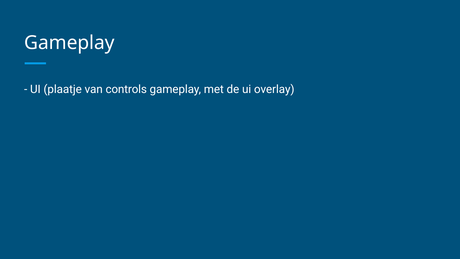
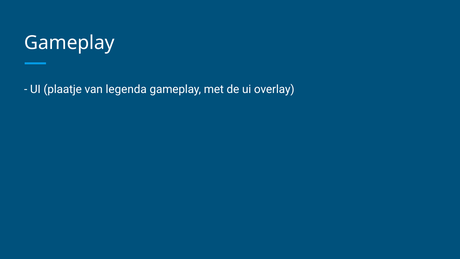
controls: controls -> legenda (126, 89)
